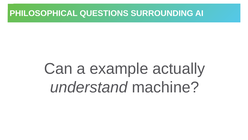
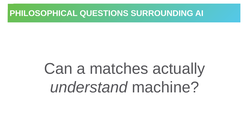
example: example -> matches (119, 69)
